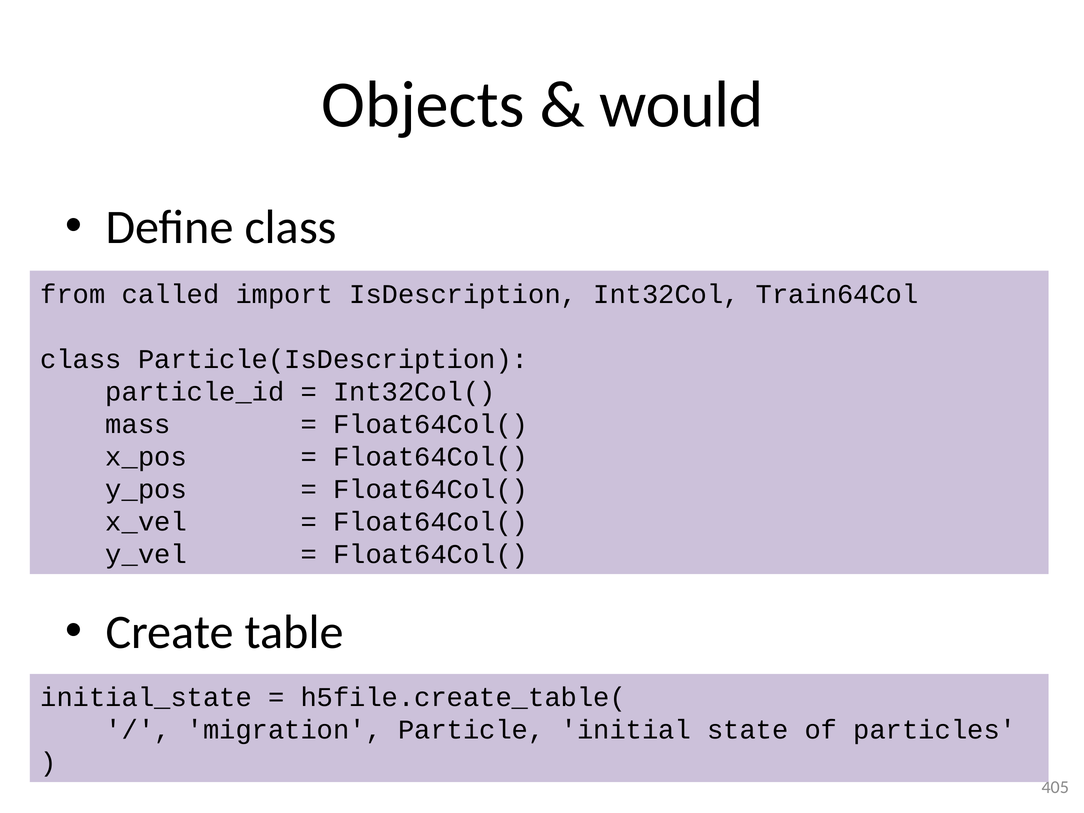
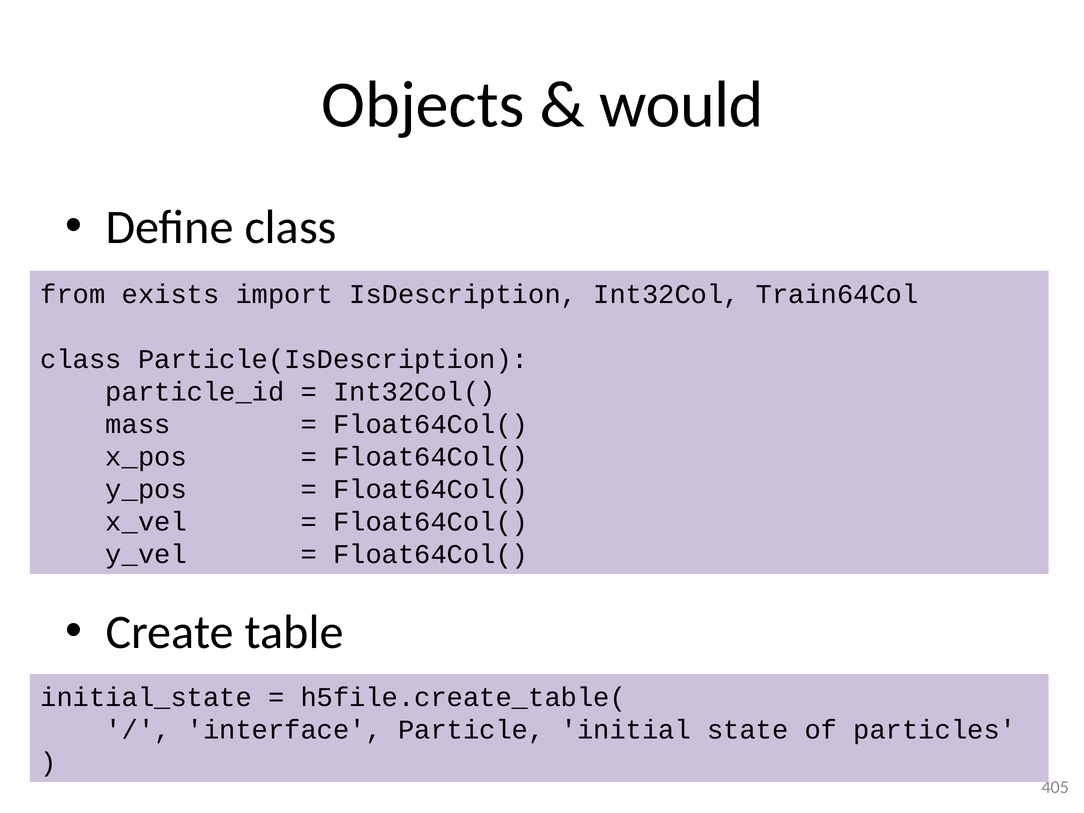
called: called -> exists (171, 294)
migration: migration -> interface (284, 730)
